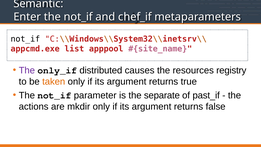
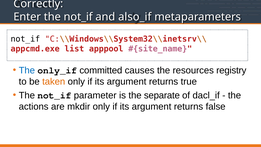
Semantic: Semantic -> Correctly (38, 4)
chef_if: chef_if -> also_if (135, 17)
The colour: purple -> blue (27, 70)
distributed: distributed -> committed (101, 70)
past_if: past_if -> dacl_if (206, 95)
